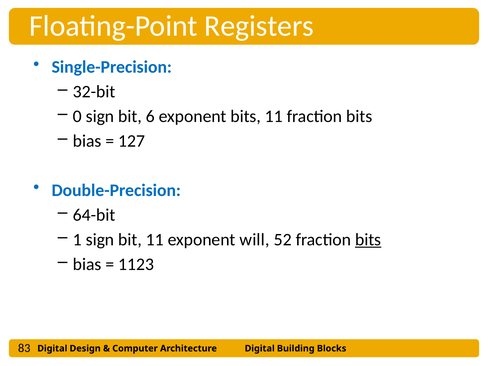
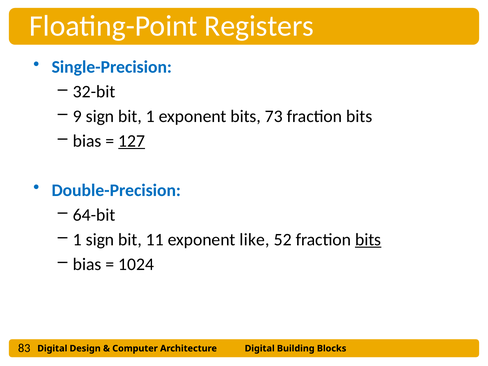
0: 0 -> 9 (77, 116)
bit 6: 6 -> 1 (150, 116)
bits 11: 11 -> 73 (274, 116)
127 underline: none -> present (132, 141)
will: will -> like (255, 240)
1123: 1123 -> 1024 (136, 264)
